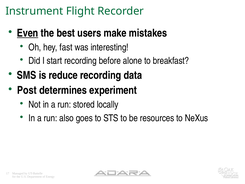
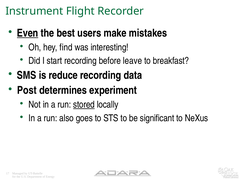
fast: fast -> find (66, 47)
alone: alone -> leave (132, 61)
stored underline: none -> present (84, 104)
resources: resources -> significant (157, 118)
